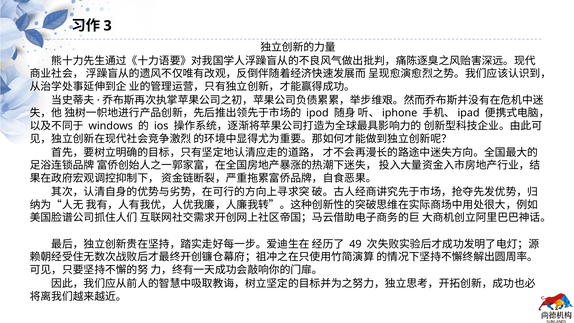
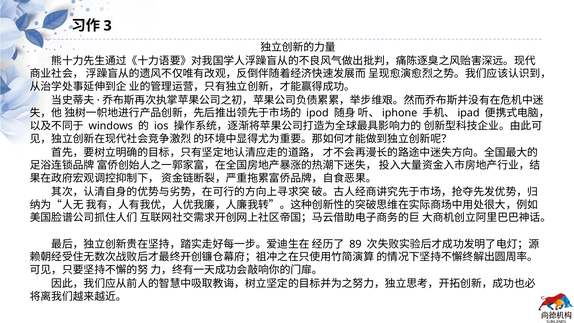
49: 49 -> 89 (355, 244)
